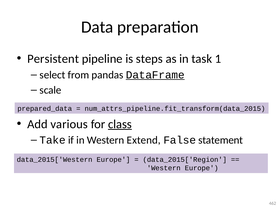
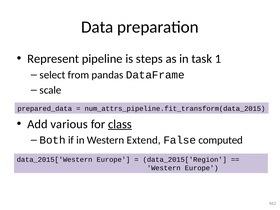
Persistent: Persistent -> Represent (53, 59)
DataFrame underline: present -> none (155, 75)
Take: Take -> Both (53, 140)
statement: statement -> computed (221, 140)
